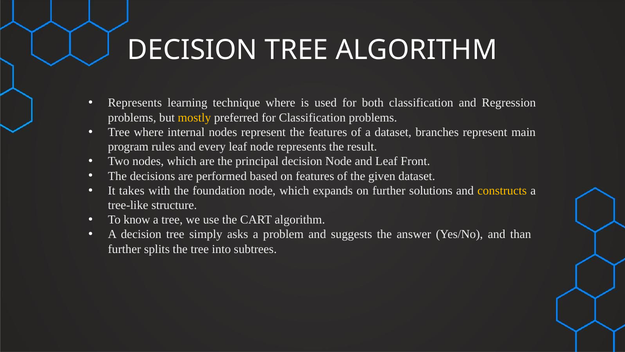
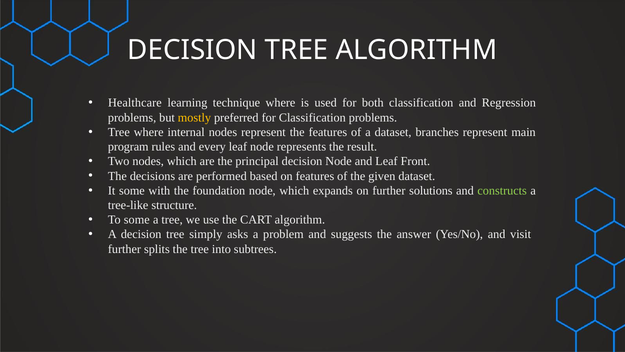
Represents: Represents -> Healthcare (135, 103)
It takes: takes -> some (132, 190)
constructs colour: yellow -> light green (502, 190)
To know: know -> some (137, 220)
than: than -> visit (521, 234)
